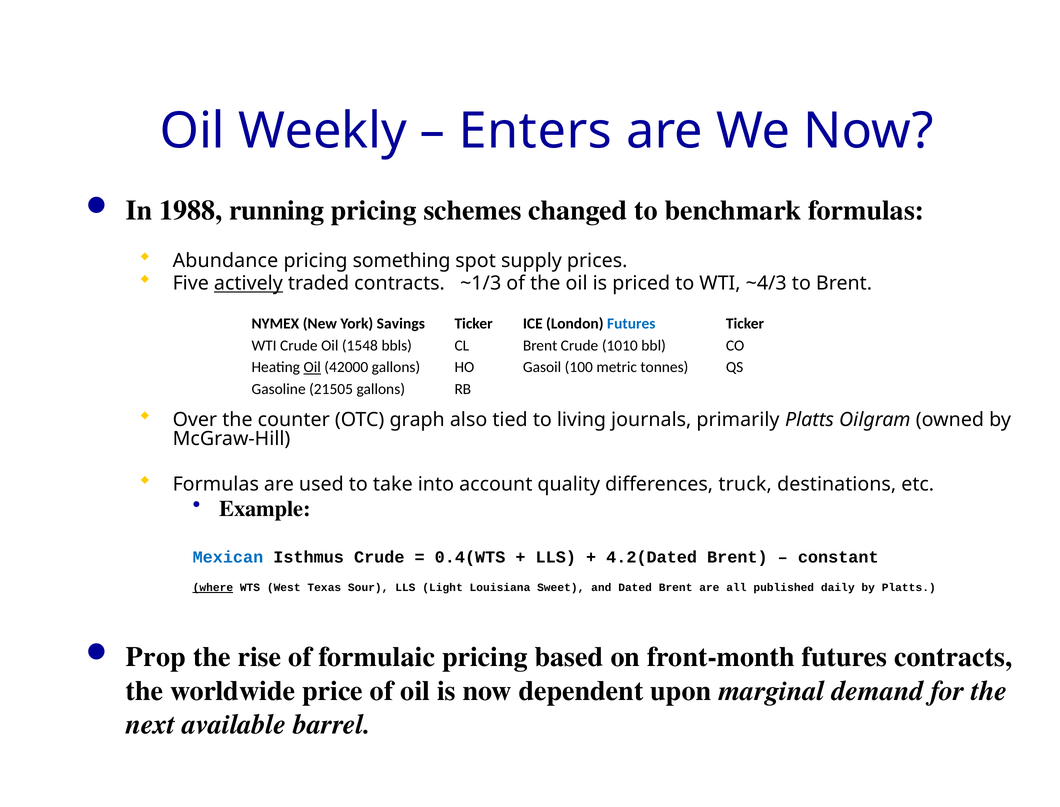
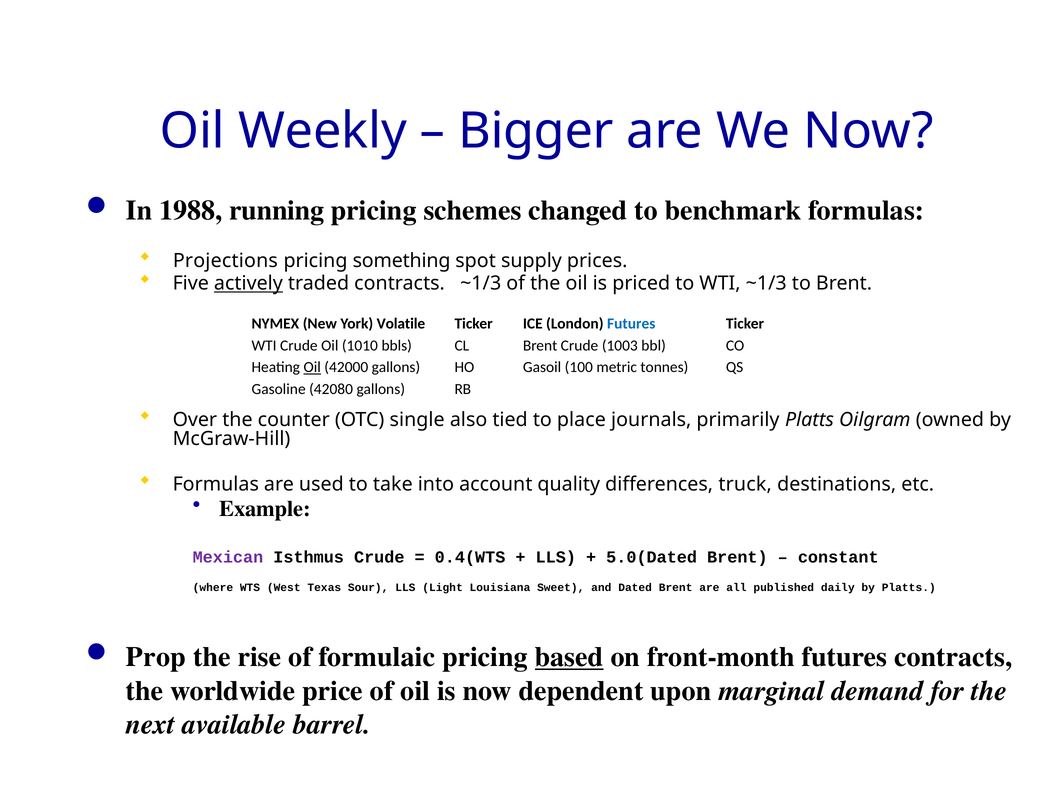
Enters: Enters -> Bigger (536, 131)
Abundance: Abundance -> Projections (225, 261)
WTI ~4/3: ~4/3 -> ~1/3 (766, 284)
Savings: Savings -> Volatile (401, 324)
1548: 1548 -> 1010 (360, 346)
1010: 1010 -> 1003 (620, 346)
21505: 21505 -> 42080 (331, 390)
graph: graph -> single (417, 420)
living: living -> place (581, 420)
Mexican colour: blue -> purple (228, 558)
4.2(Dated: 4.2(Dated -> 5.0(Dated (652, 558)
where underline: present -> none (213, 588)
based underline: none -> present (569, 658)
